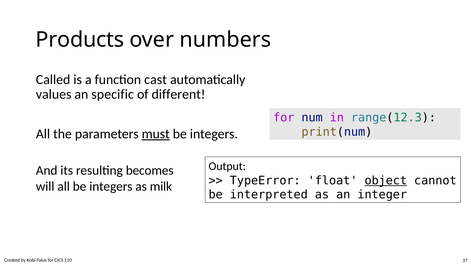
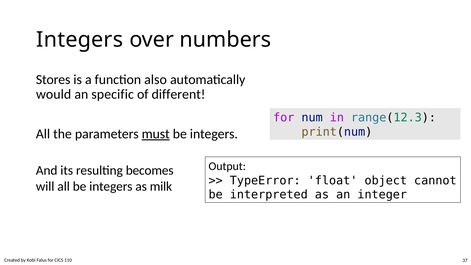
Products: Products -> Integers (80, 40)
Called: Called -> Stores (53, 80)
cast: cast -> also (156, 80)
values: values -> would (54, 94)
object underline: present -> none (386, 180)
